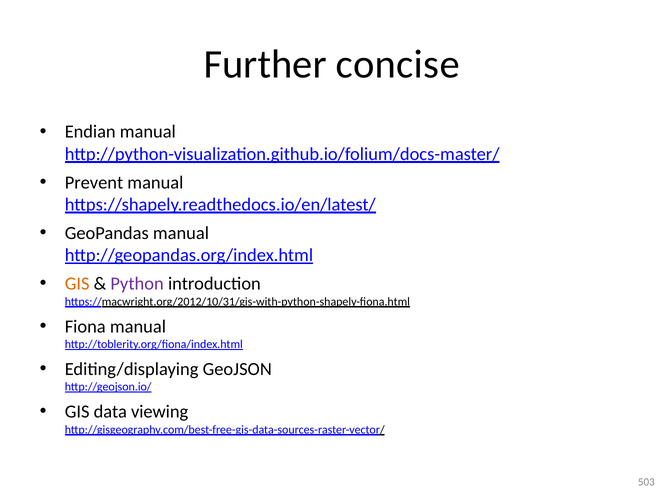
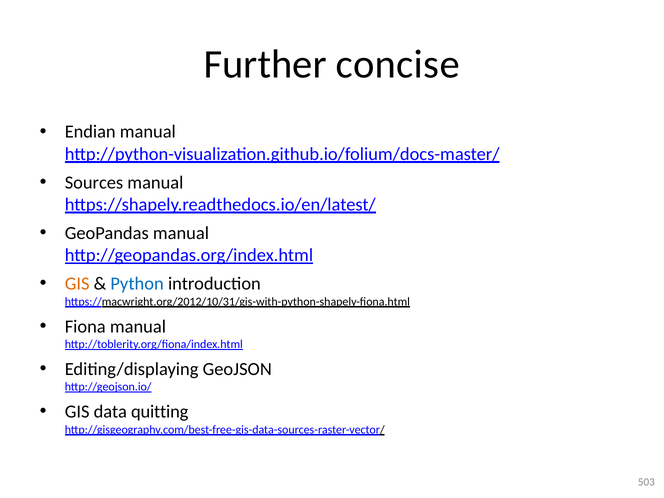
Prevent: Prevent -> Sources (94, 183)
Python colour: purple -> blue (137, 284)
viewing: viewing -> quitting (160, 412)
